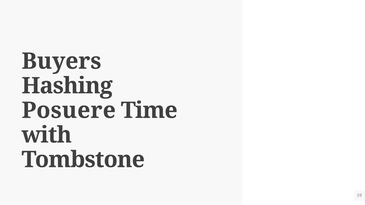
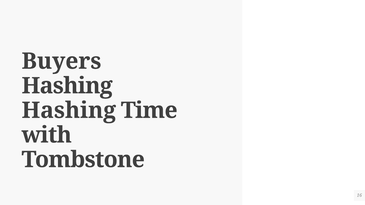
Posuere: Posuere -> Hashing (69, 111)
